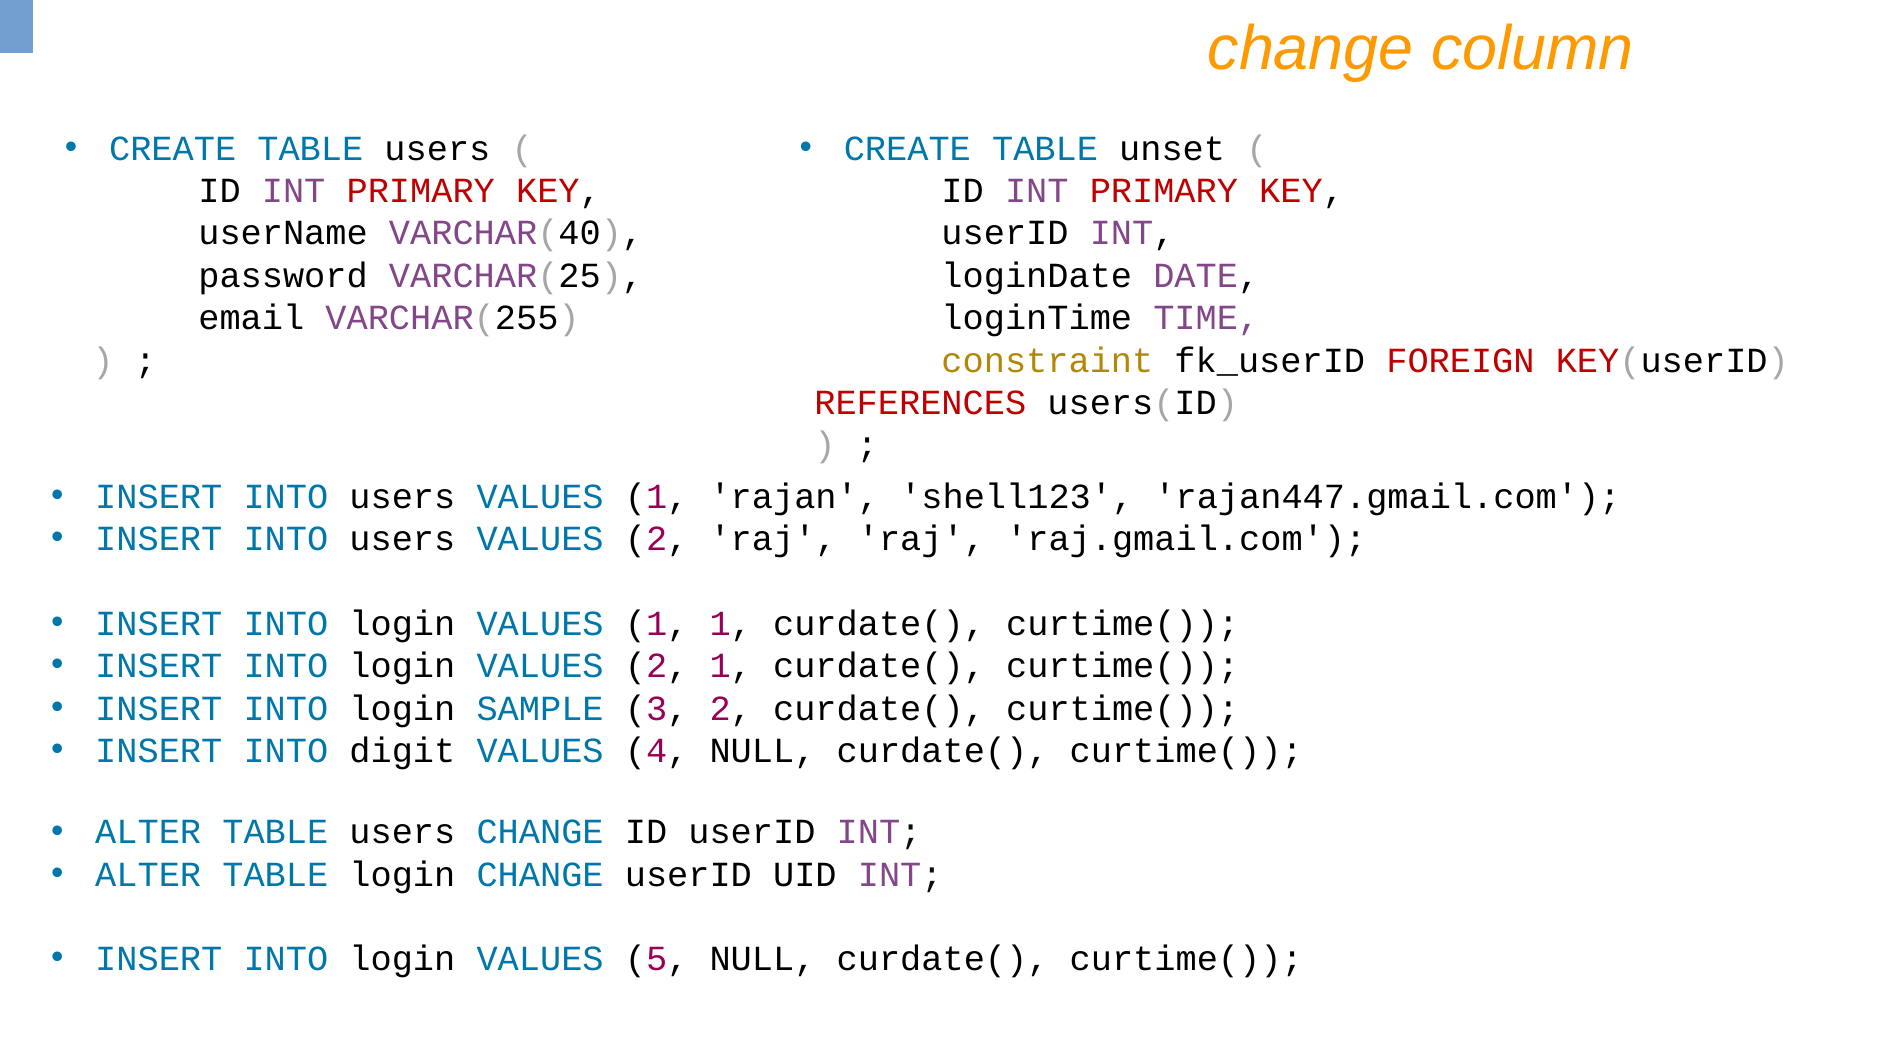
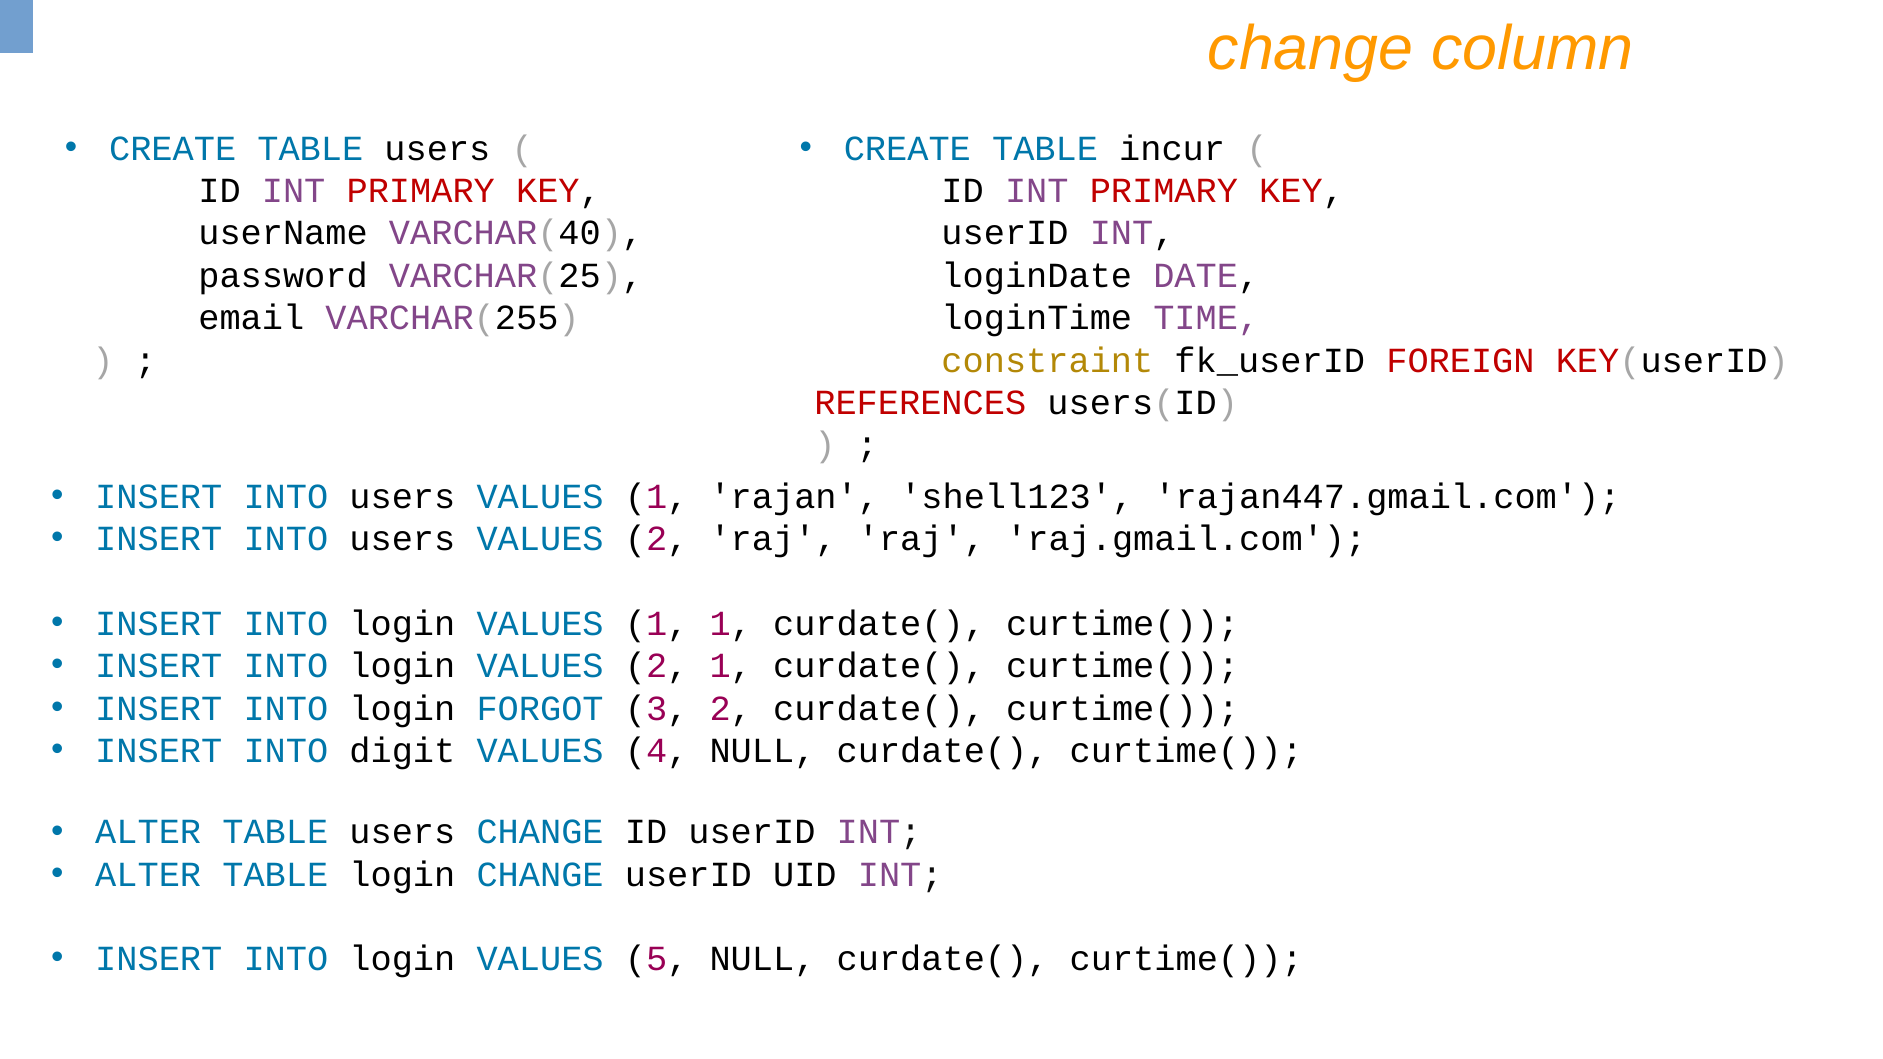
unset: unset -> incur (1172, 149)
SAMPLE: SAMPLE -> FORGOT (540, 709)
